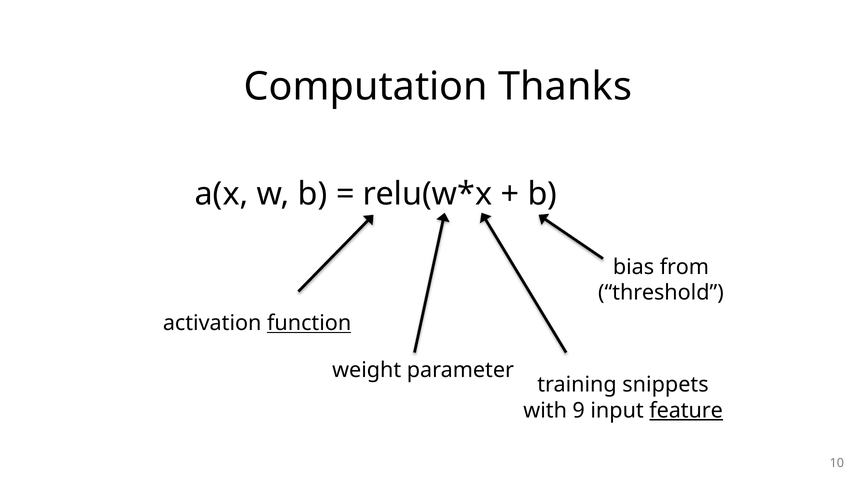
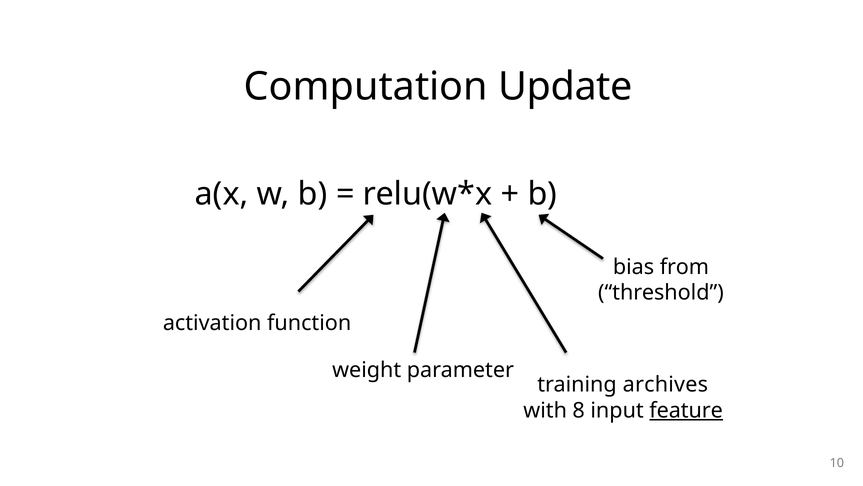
Thanks: Thanks -> Update (565, 86)
function underline: present -> none (309, 323)
snippets: snippets -> archives (665, 384)
9: 9 -> 8 (579, 410)
